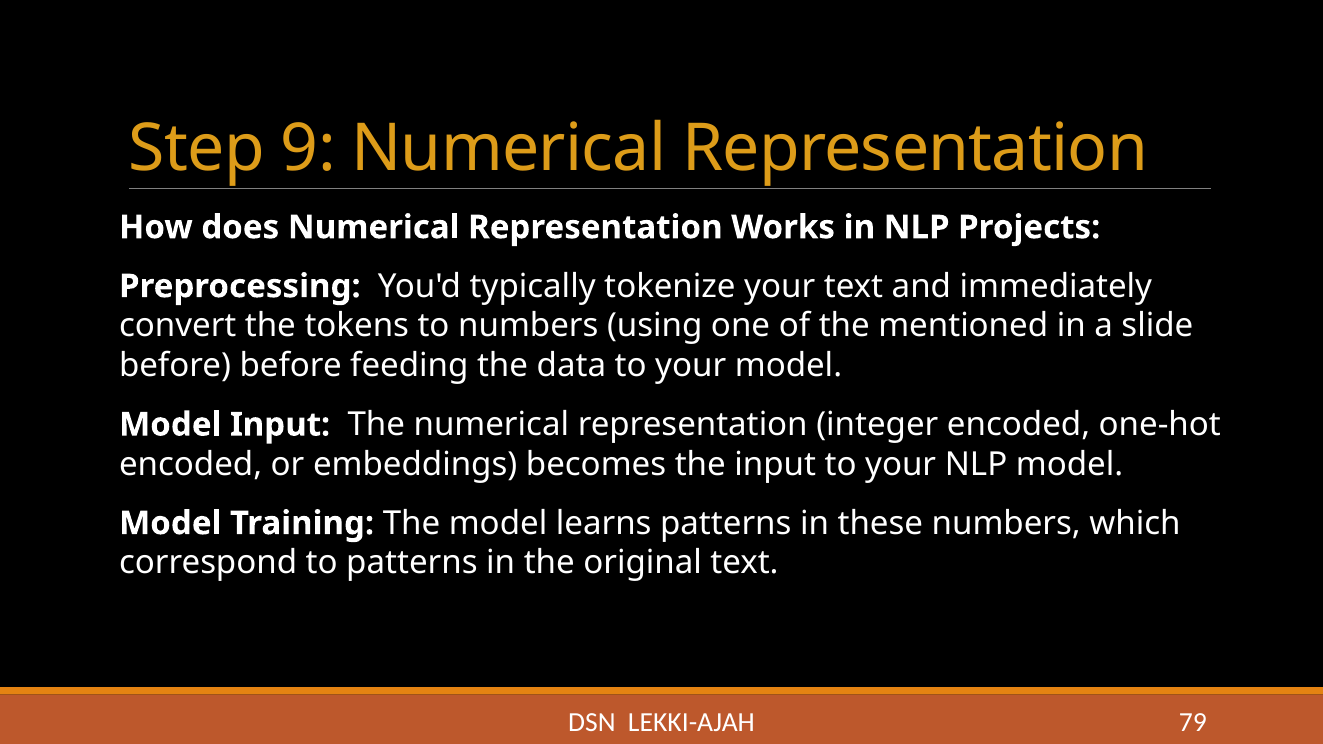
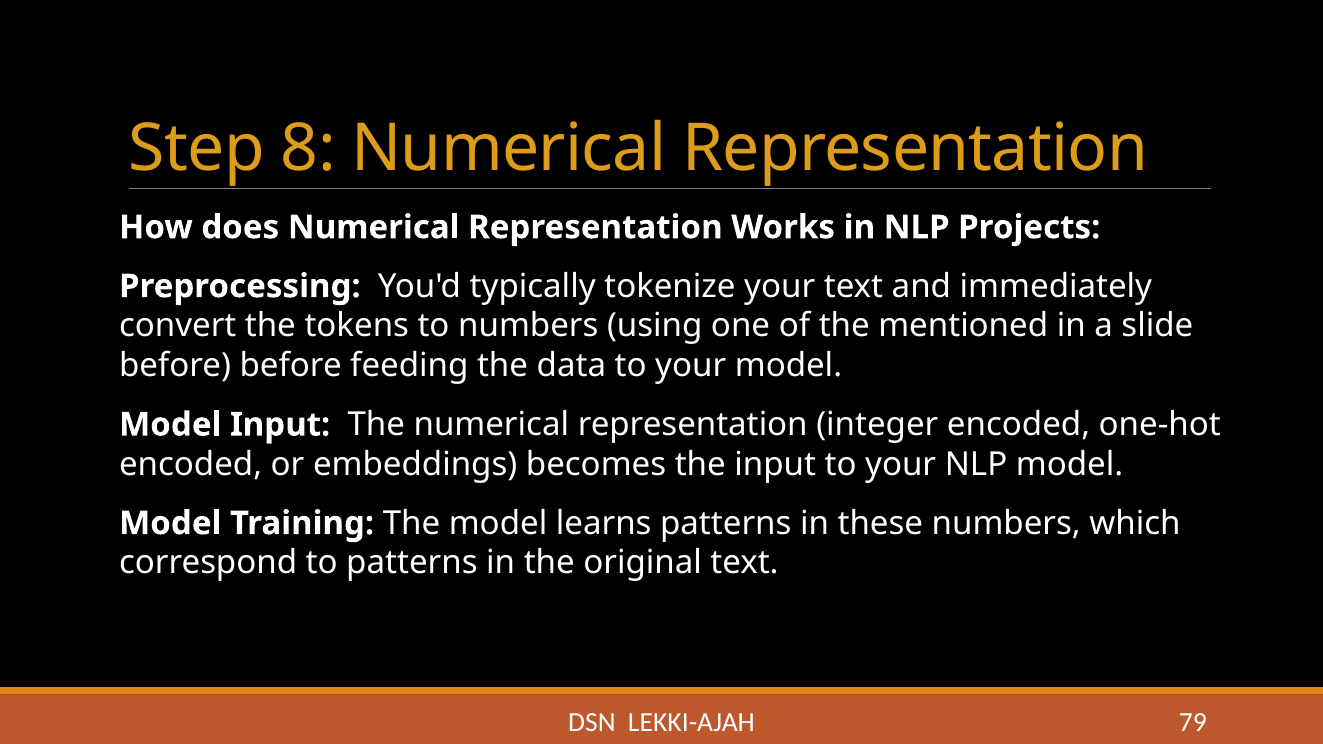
9: 9 -> 8 (308, 148)
